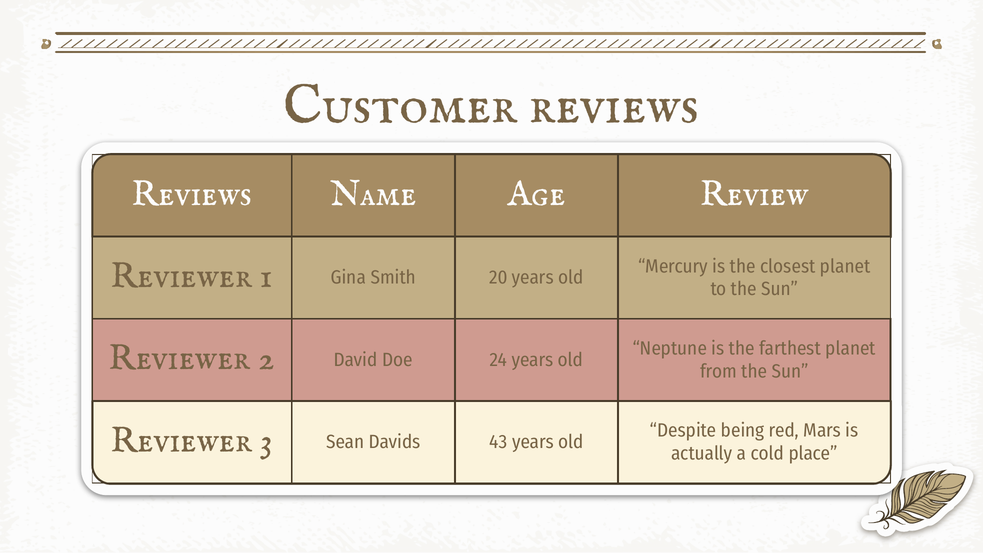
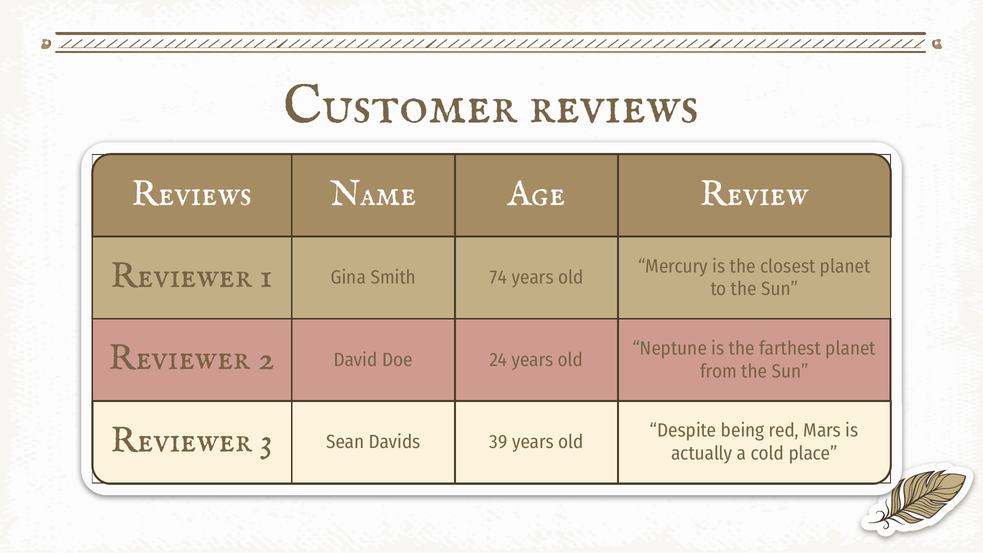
20: 20 -> 74 (498, 278)
43: 43 -> 39 (498, 442)
